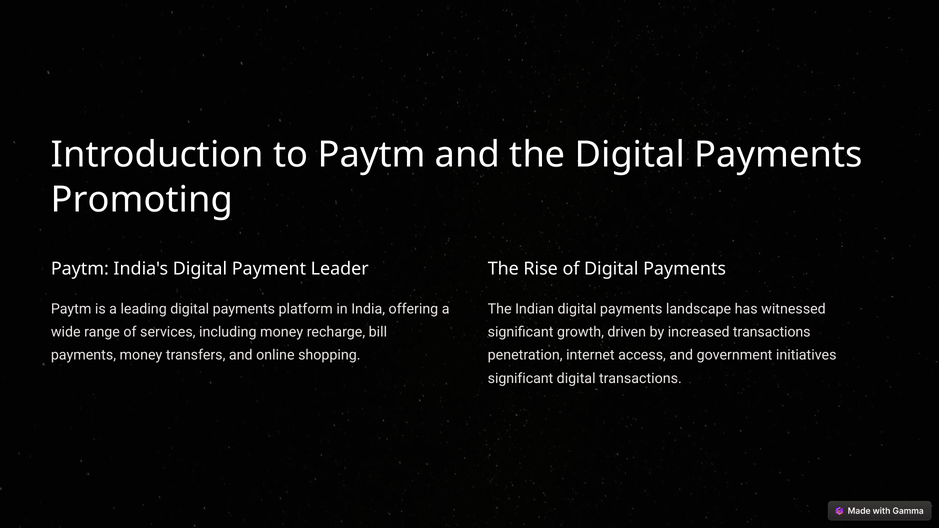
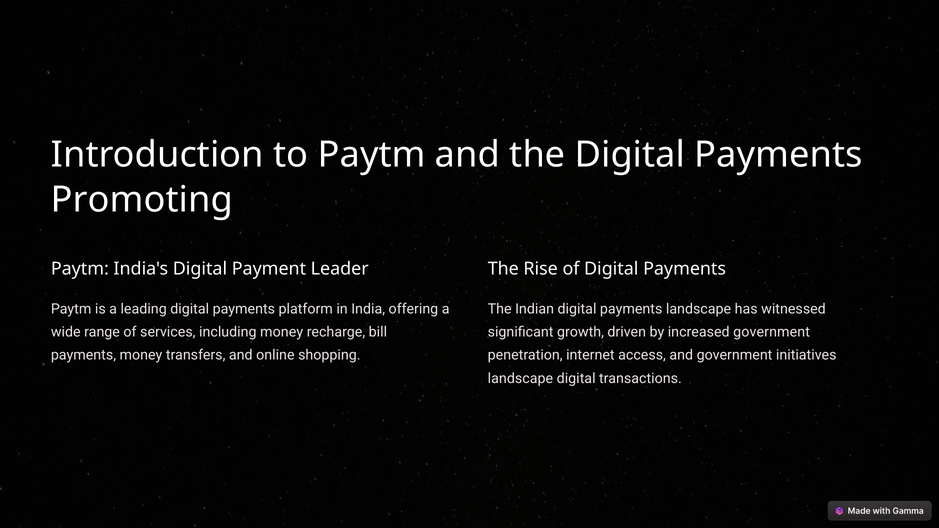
increased transactions: transactions -> government (772, 332)
significant: significant -> landscape (520, 379)
